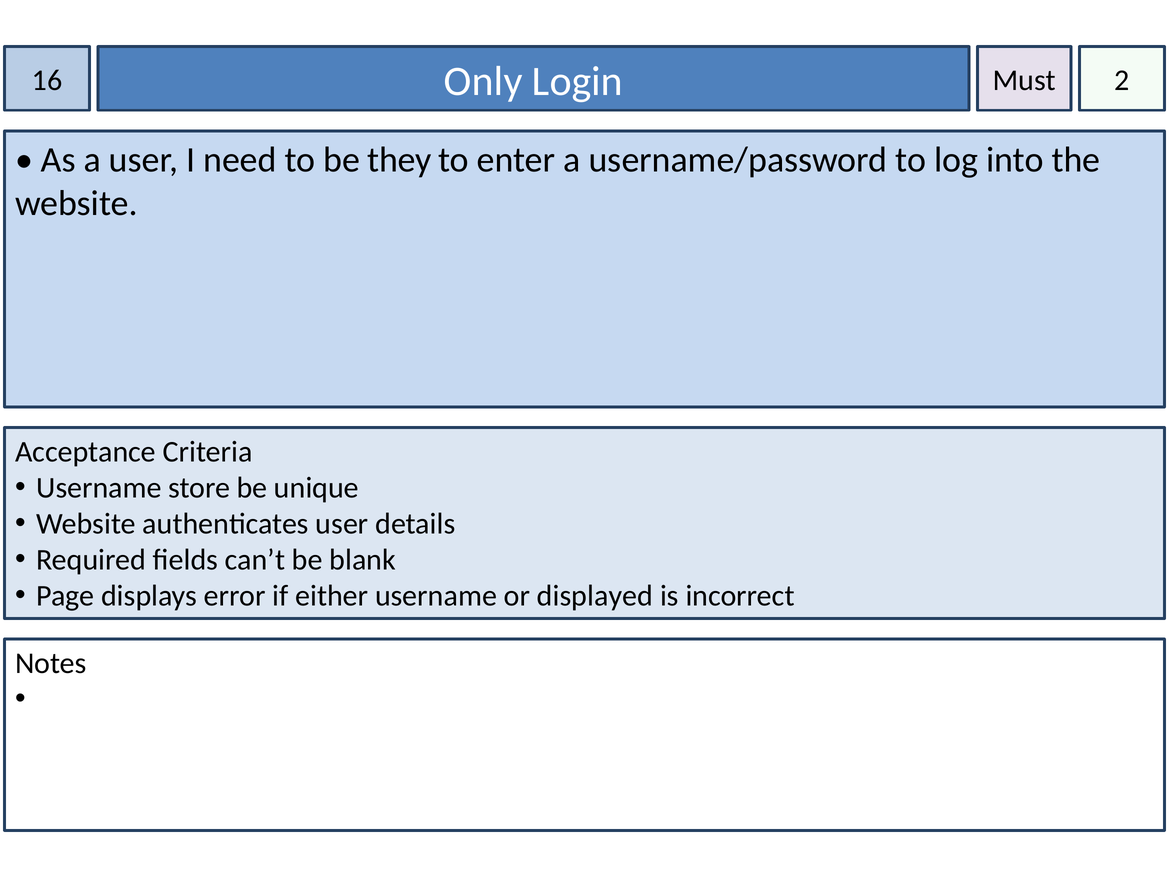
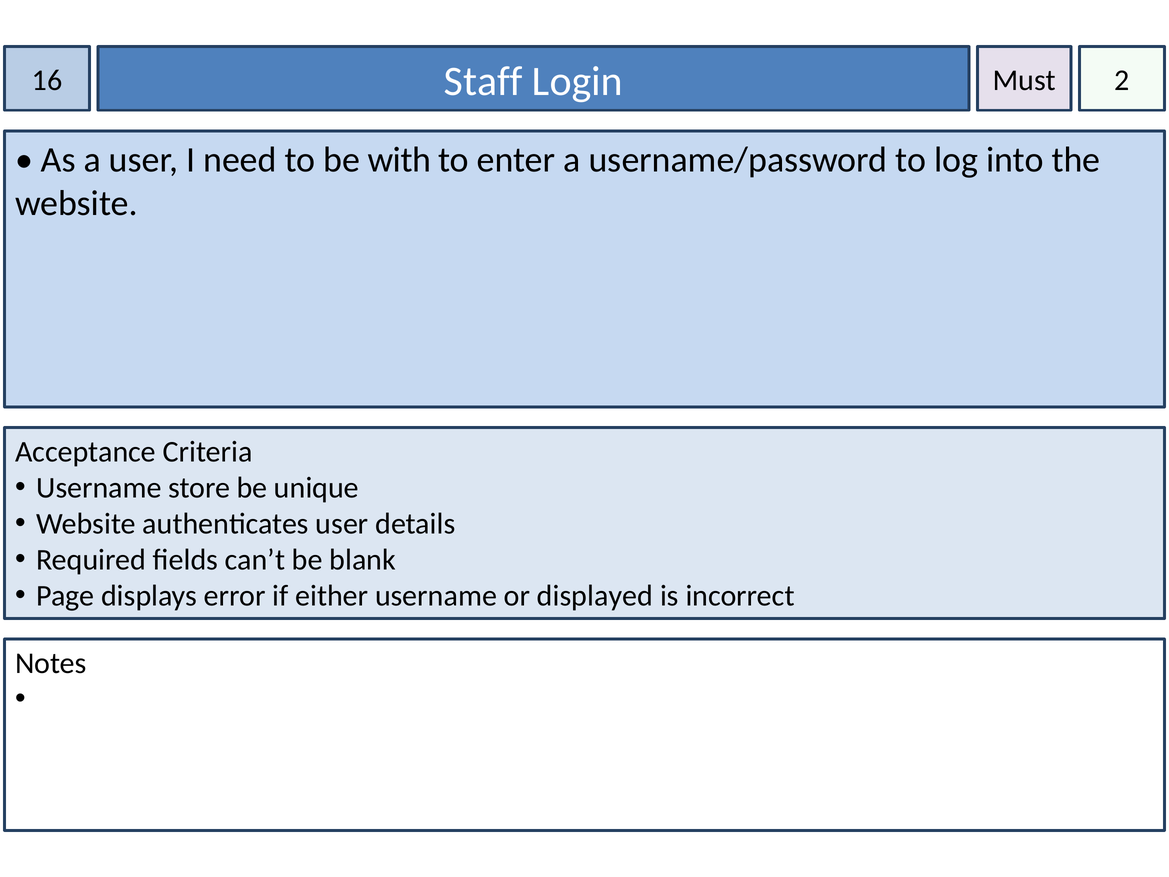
Only: Only -> Staff (483, 81)
they: they -> with (399, 160)
